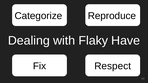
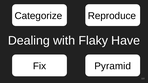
Respect: Respect -> Pyramid (113, 66)
